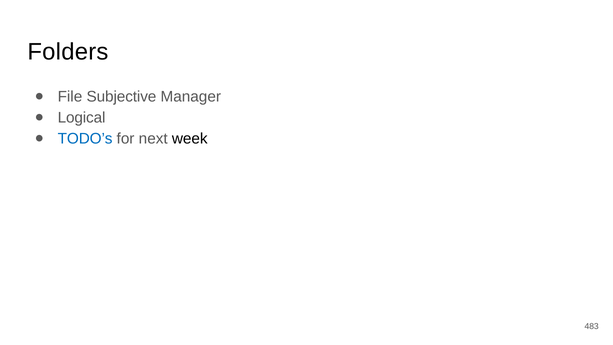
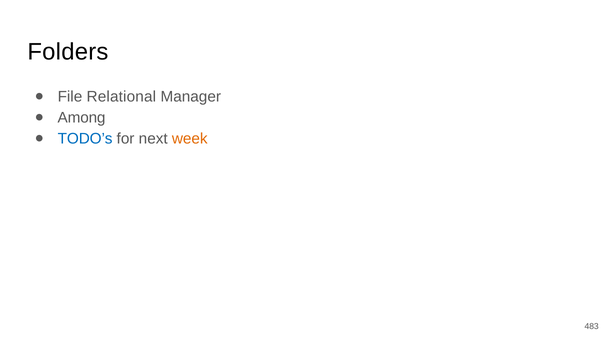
Subjective: Subjective -> Relational (121, 96)
Logical: Logical -> Among (82, 118)
week colour: black -> orange (190, 139)
